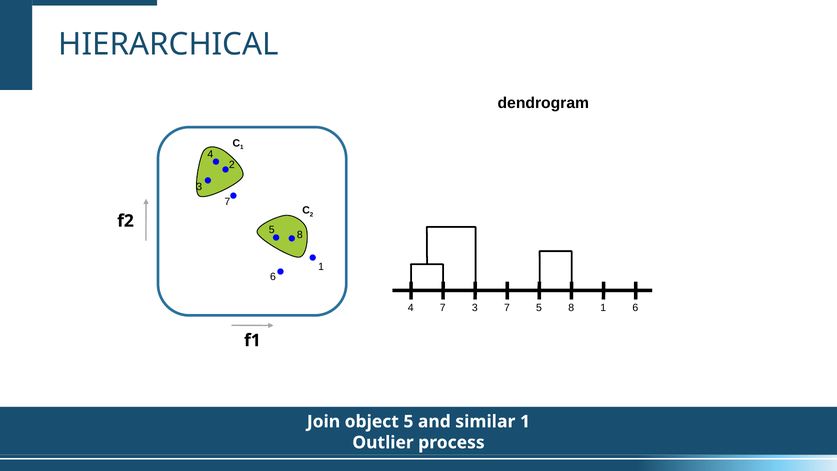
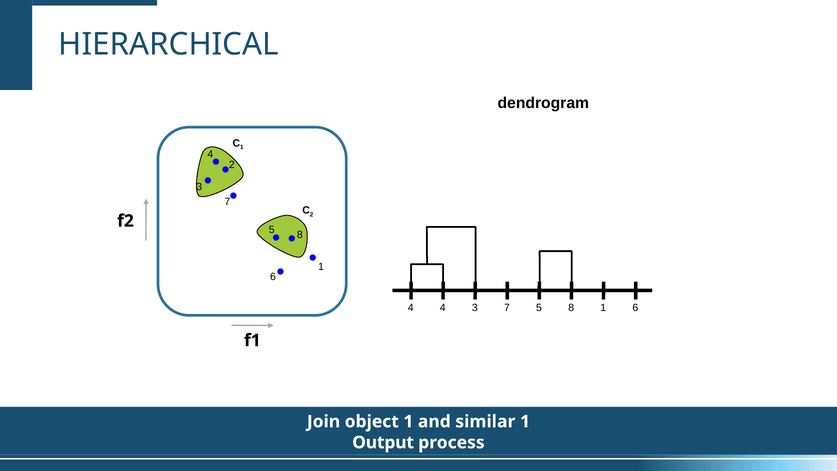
4 7: 7 -> 4 (443, 308)
object 5: 5 -> 1 (408, 421)
Outlier: Outlier -> Output (383, 442)
